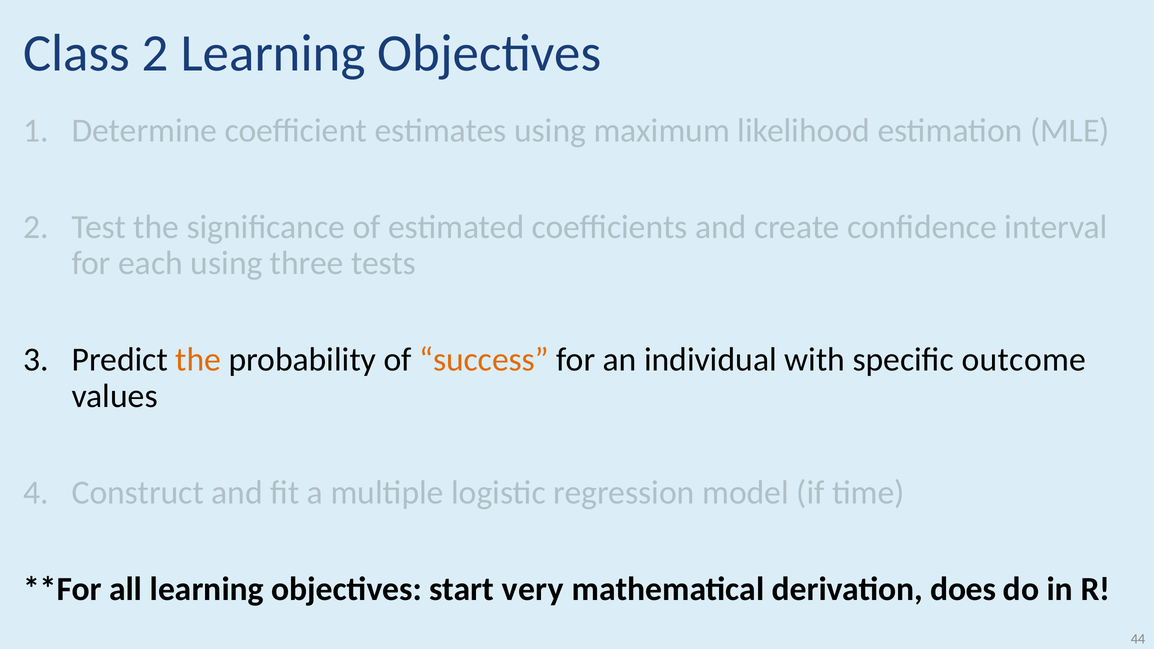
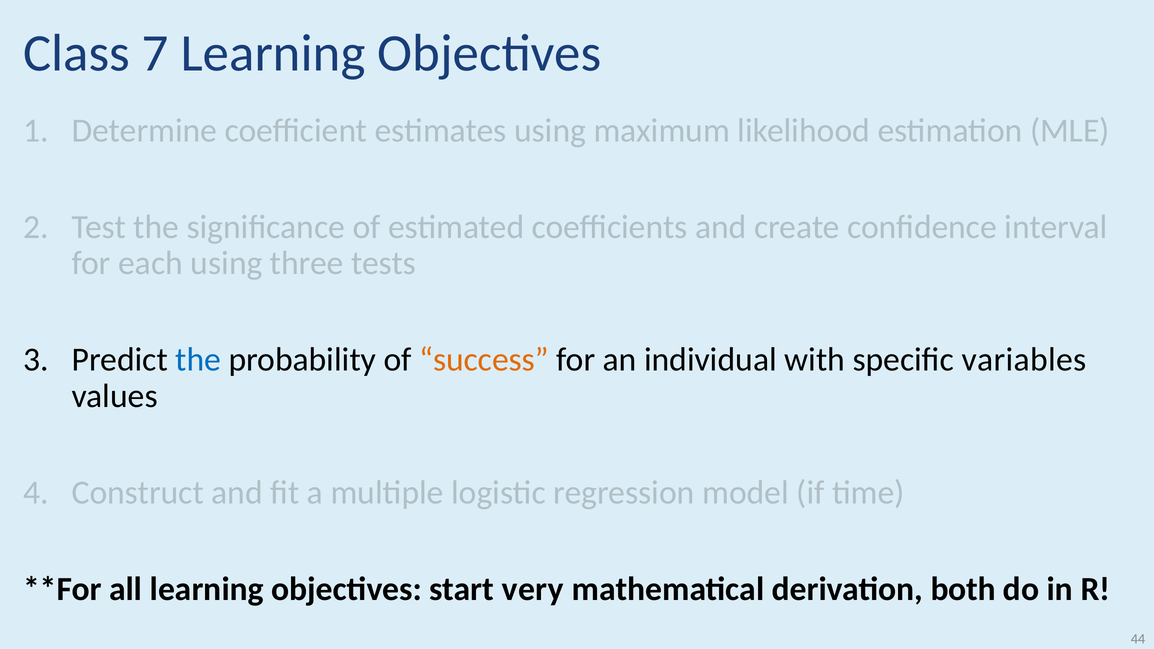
Class 2: 2 -> 7 (155, 53)
the colour: orange -> blue (198, 360)
outcome: outcome -> variables (1024, 360)
does: does -> both (963, 589)
